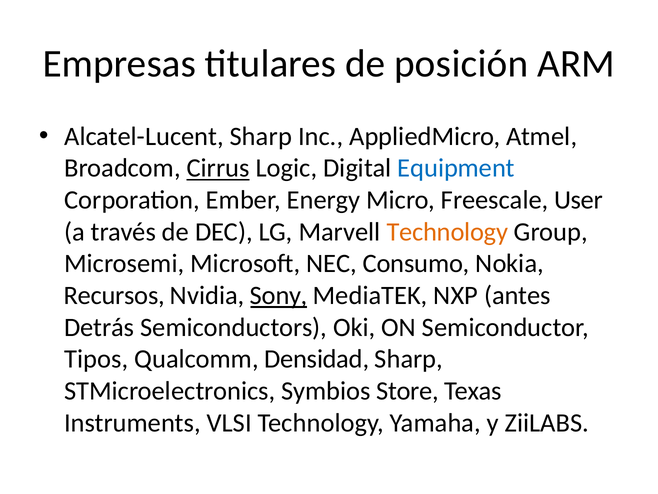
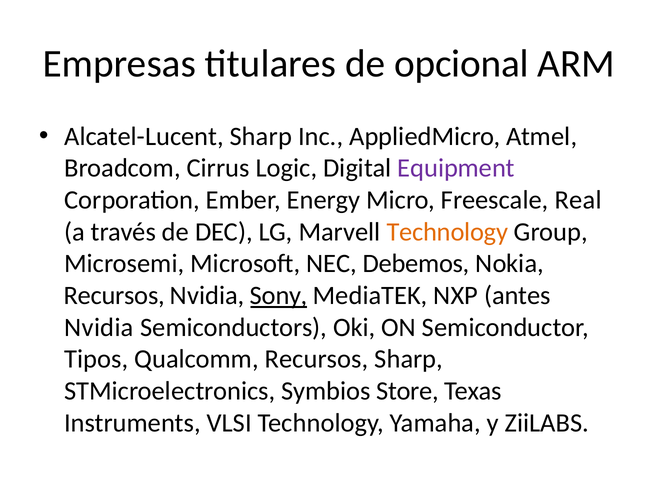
posición: posición -> opcional (461, 64)
Cirrus underline: present -> none (218, 168)
Equipment colour: blue -> purple (456, 168)
User: User -> Real (578, 200)
Consumo: Consumo -> Debemos (416, 263)
Detrás: Detrás -> Nvidia (99, 327)
Qualcomm Densidad: Densidad -> Recursos (317, 359)
